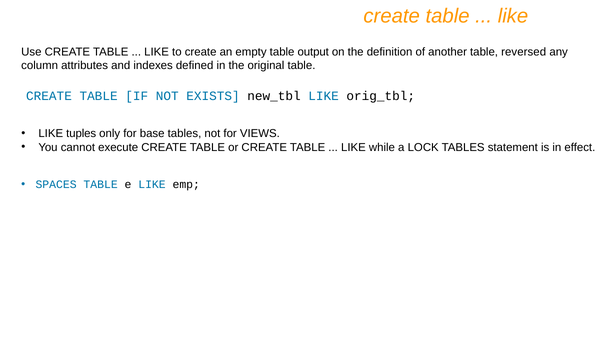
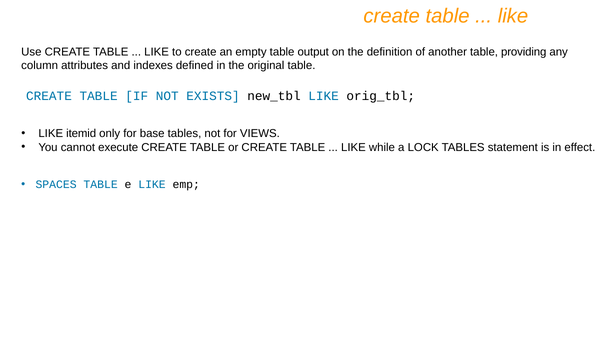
reversed: reversed -> providing (524, 52)
tuples: tuples -> itemid (81, 133)
